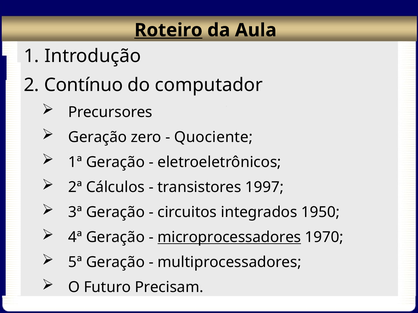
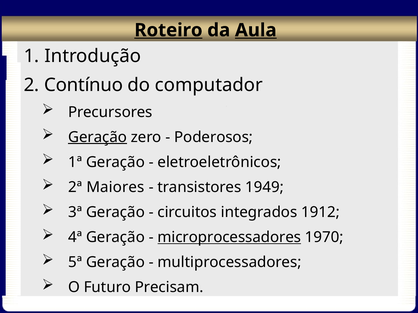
Aula underline: none -> present (256, 30)
Geração underline: none -> present (98, 137)
Quociente: Quociente -> Poderosos (214, 137)
Cálculos: Cálculos -> Maiores (115, 187)
1997: 1997 -> 1949 (265, 187)
1950: 1950 -> 1912 (321, 213)
